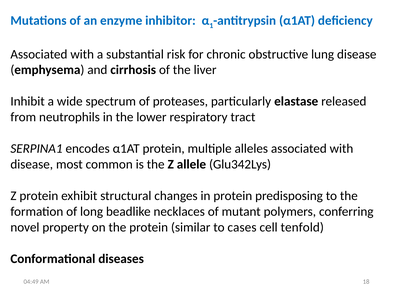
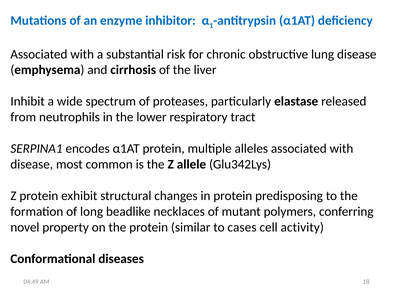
tenfold: tenfold -> activity (302, 227)
